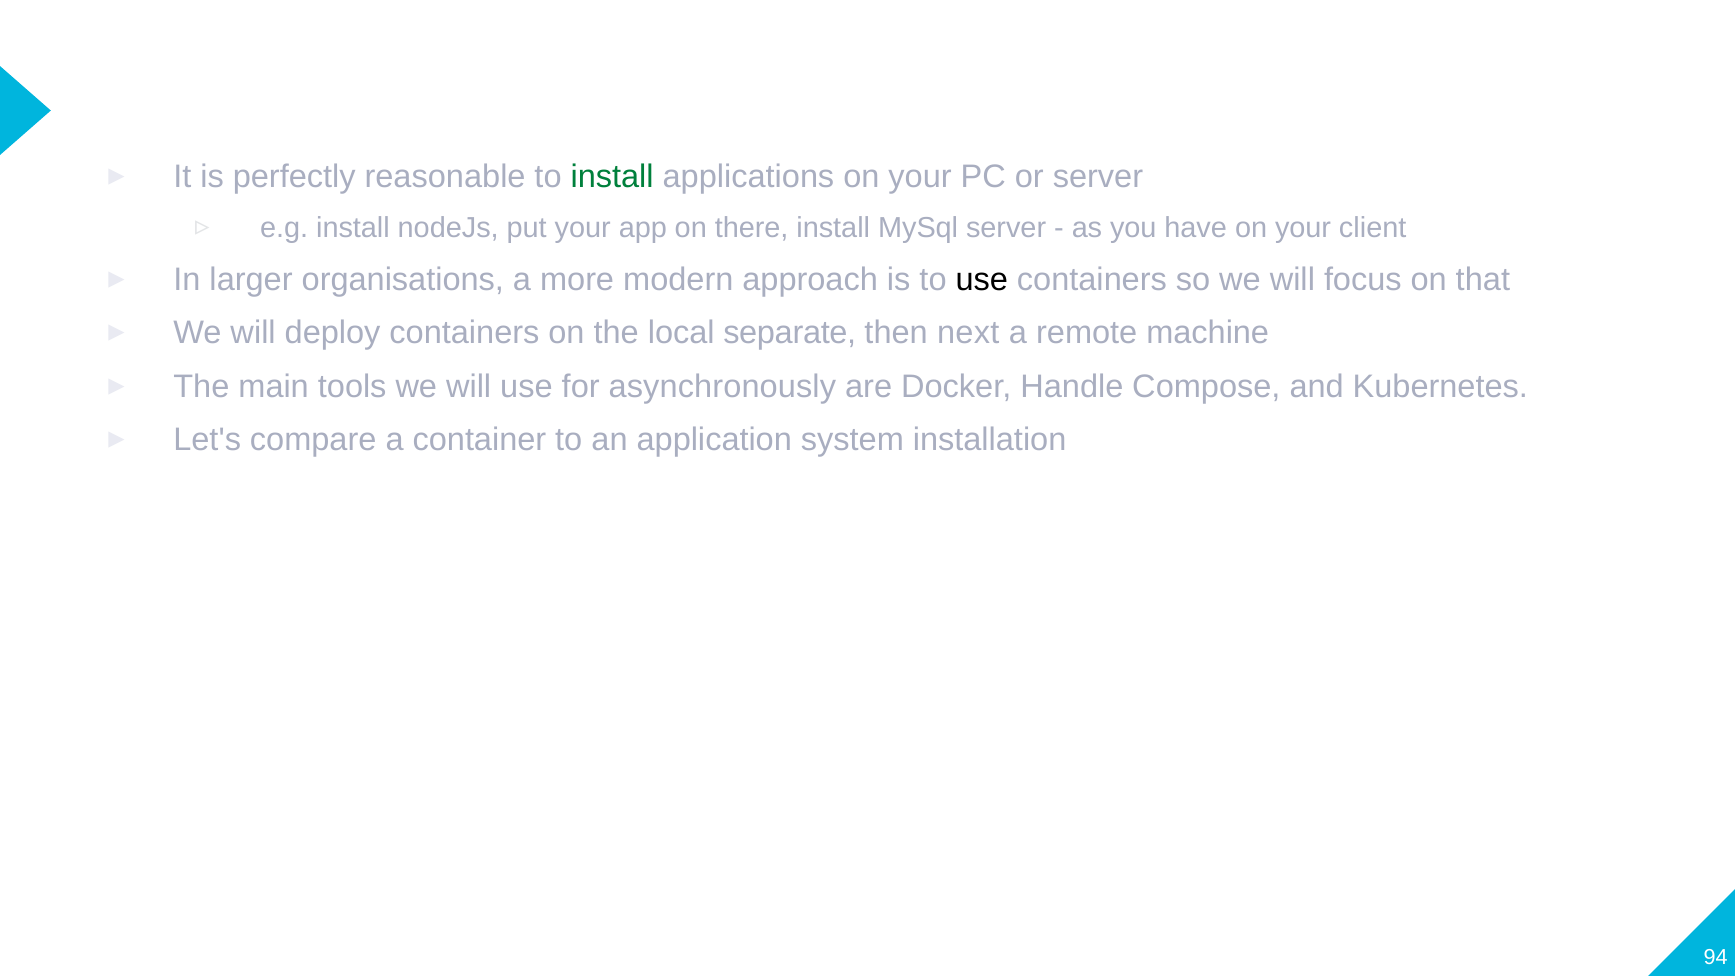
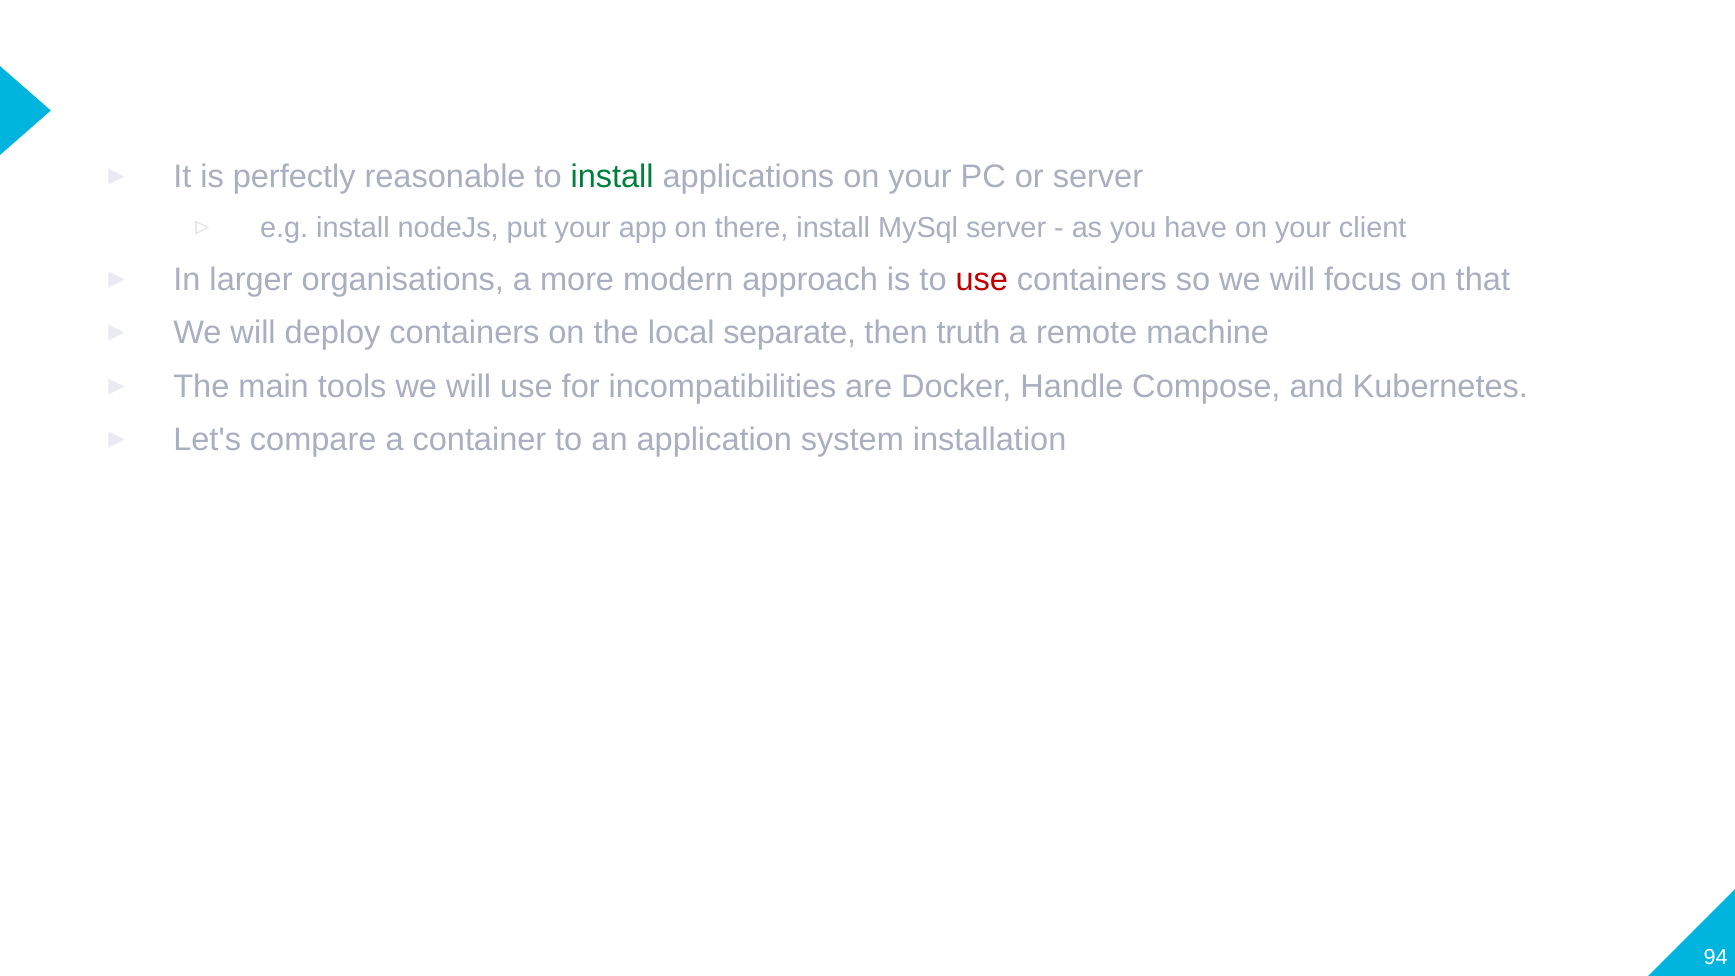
use colour: black -> red (982, 279)
next: next -> truth (969, 333)
asynchronously: asynchronously -> incompatibilities (722, 386)
